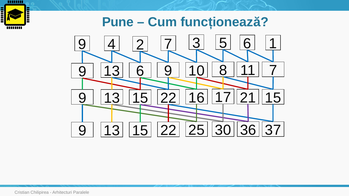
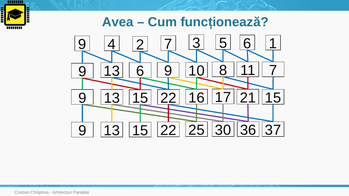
Pune: Pune -> Avea (118, 22)
